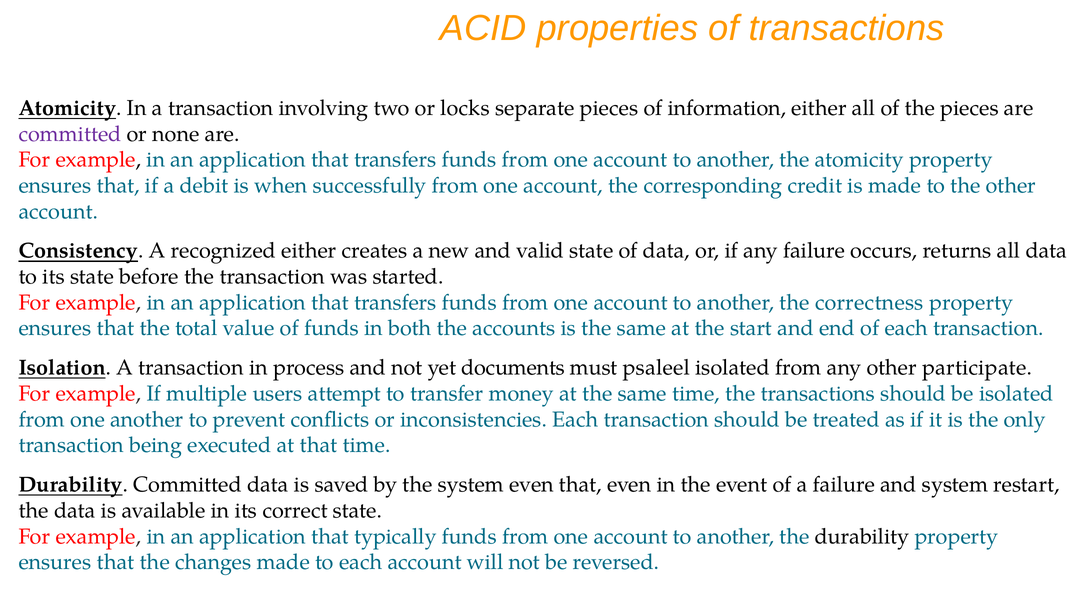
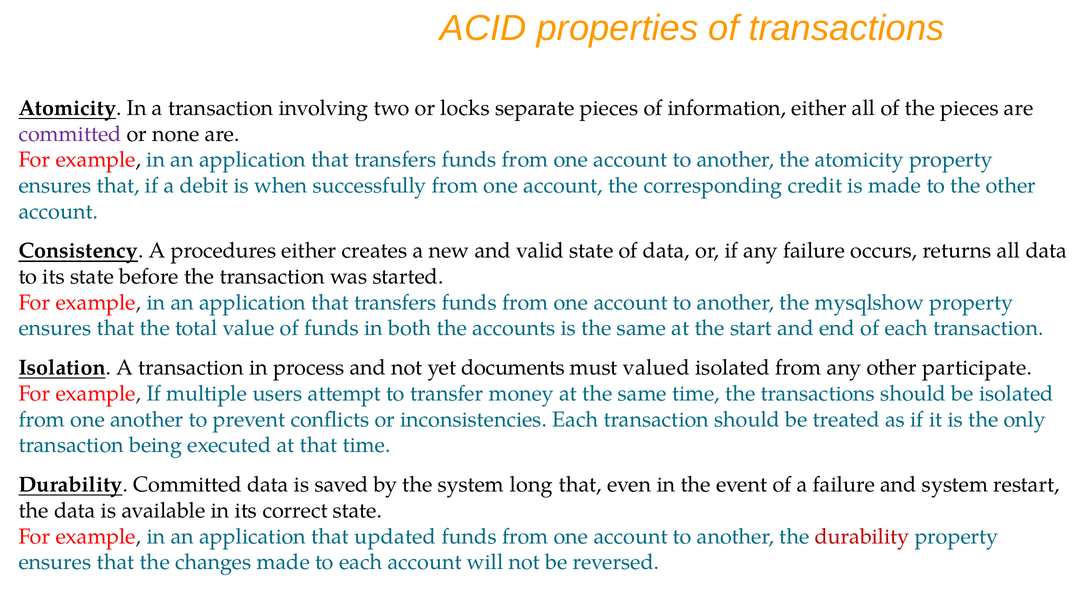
recognized: recognized -> procedures (223, 251)
correctness: correctness -> mysqlshow (869, 303)
psaleel: psaleel -> valued (656, 368)
system even: even -> long (531, 485)
typically: typically -> updated (395, 537)
durability colour: black -> red (862, 537)
